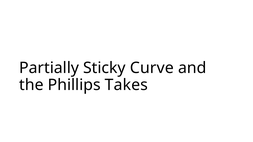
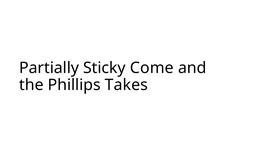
Curve: Curve -> Come (152, 68)
